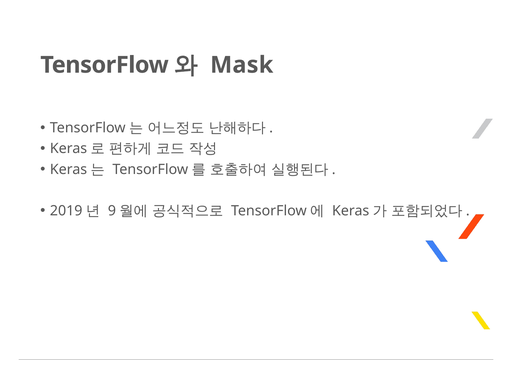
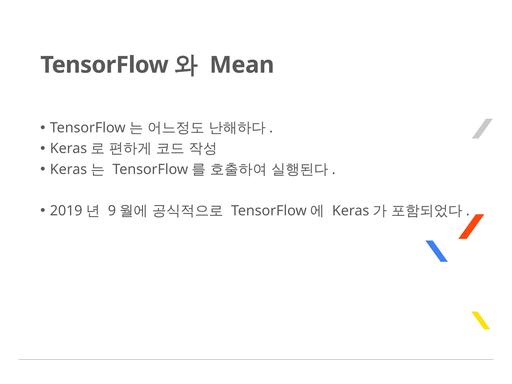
Mask: Mask -> Mean (242, 65)
